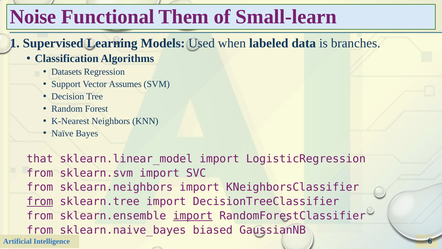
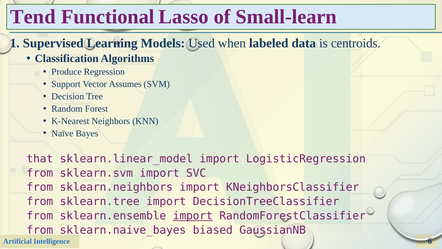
Noise: Noise -> Tend (33, 17)
Them: Them -> Lasso (183, 17)
branches: branches -> centroids (356, 43)
Datasets: Datasets -> Produce (66, 72)
from underline: present -> none (40, 201)
